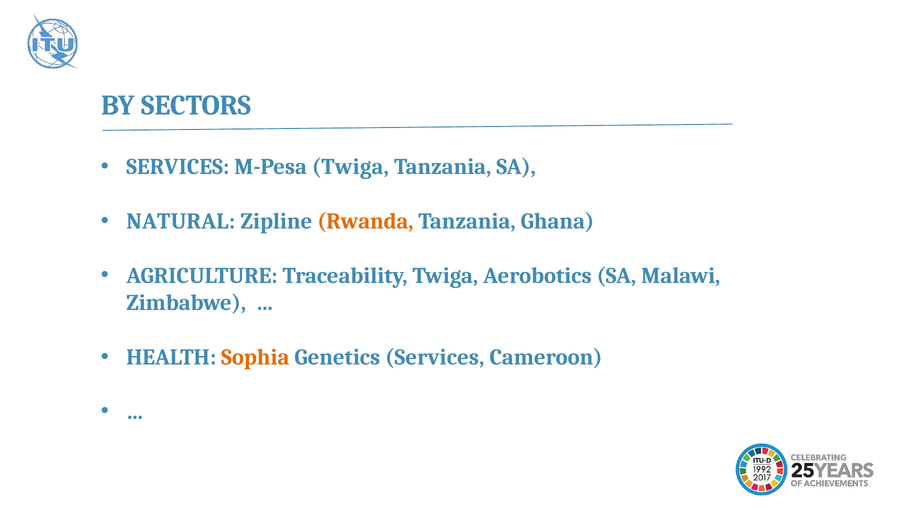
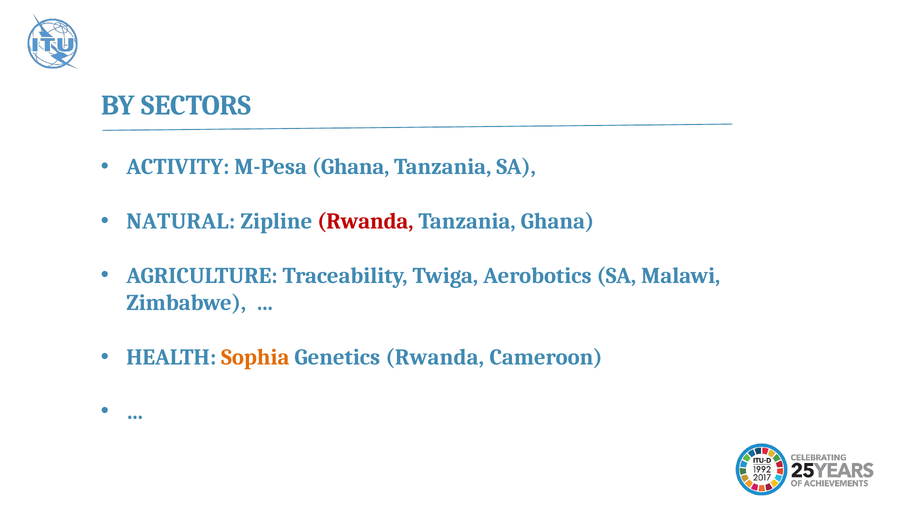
SERVICES: SERVICES -> ACTIVITY (178, 167)
M-Pesa Twiga: Twiga -> Ghana (351, 167)
Rwanda colour: orange -> red (365, 221)
Genetics Services: Services -> Rwanda (435, 357)
